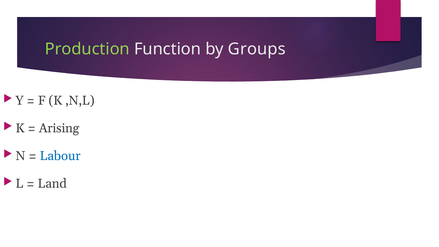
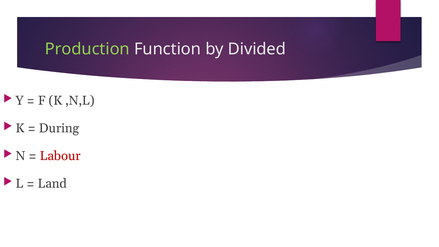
Groups: Groups -> Divided (257, 49)
Arising: Arising -> During (59, 128)
Labour colour: blue -> red (60, 156)
